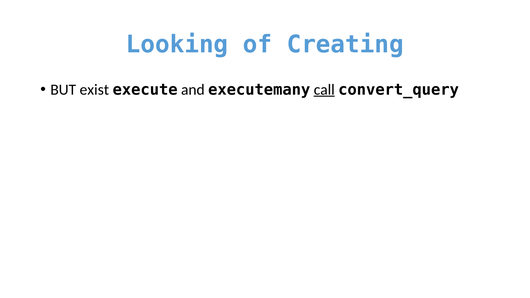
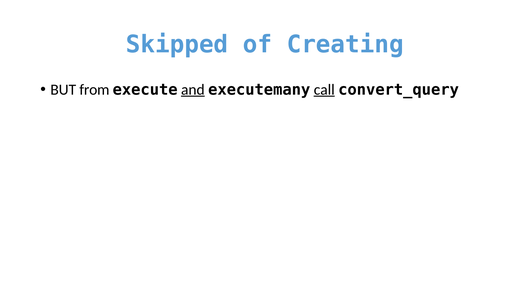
Looking: Looking -> Skipped (177, 45)
exist: exist -> from (94, 90)
and underline: none -> present (193, 90)
